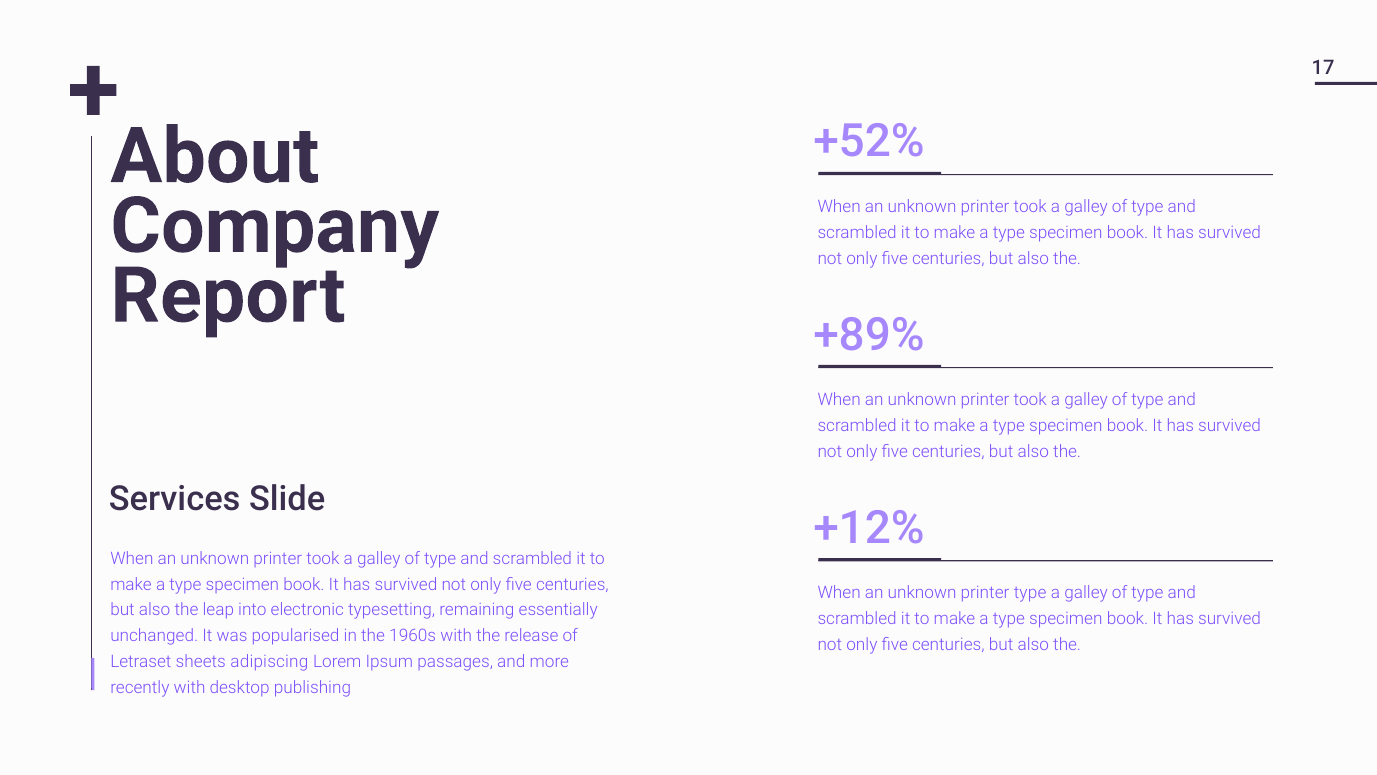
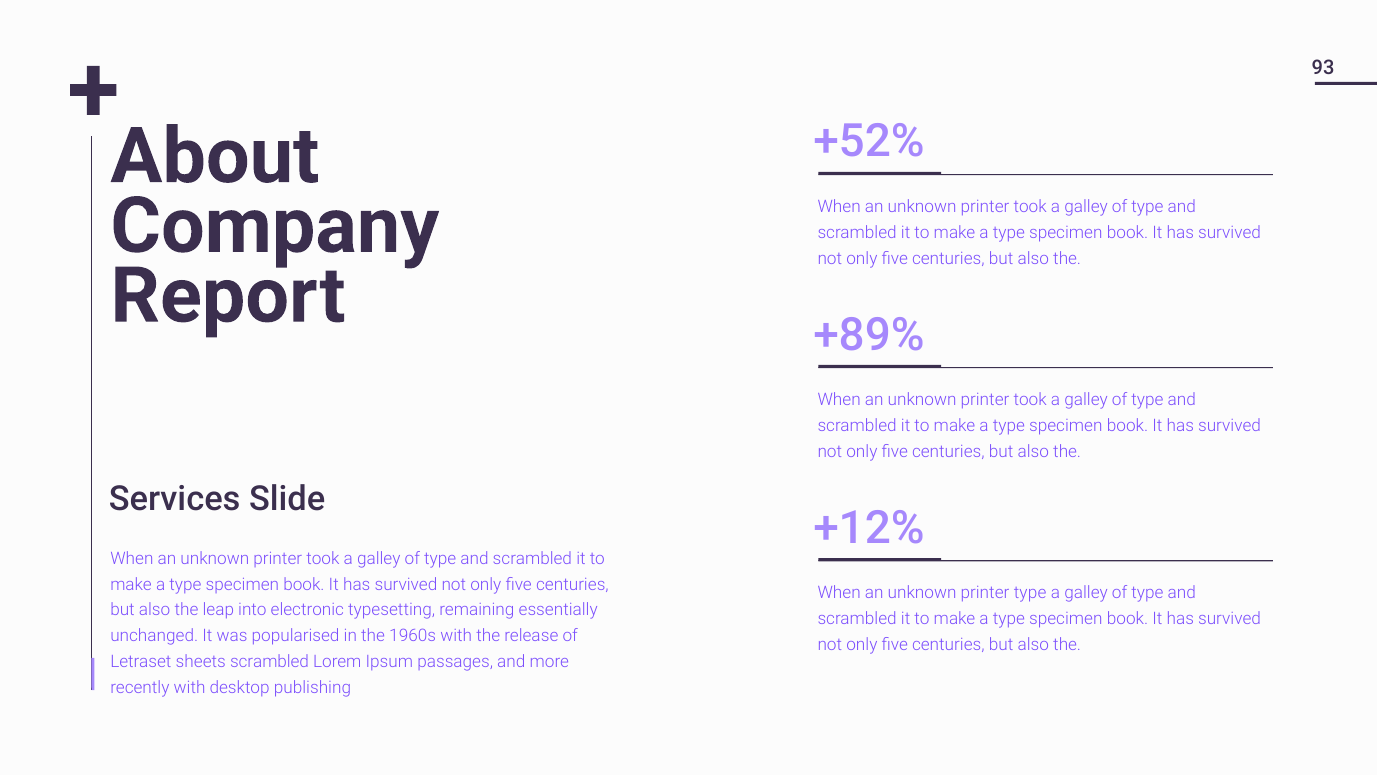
17: 17 -> 93 (1323, 68)
sheets adipiscing: adipiscing -> scrambled (270, 662)
